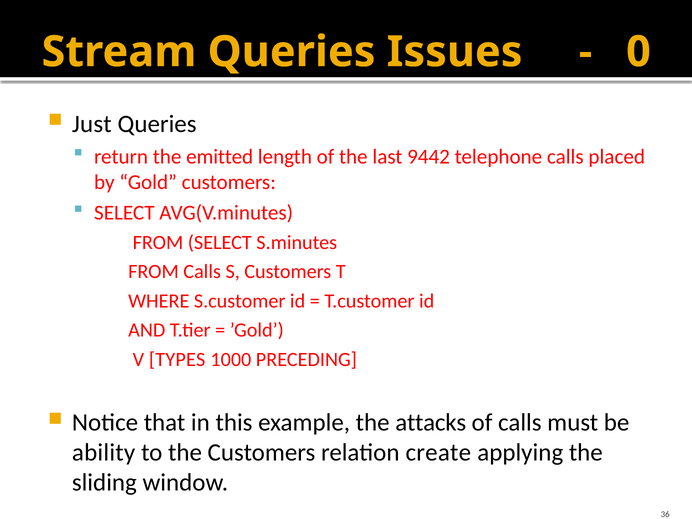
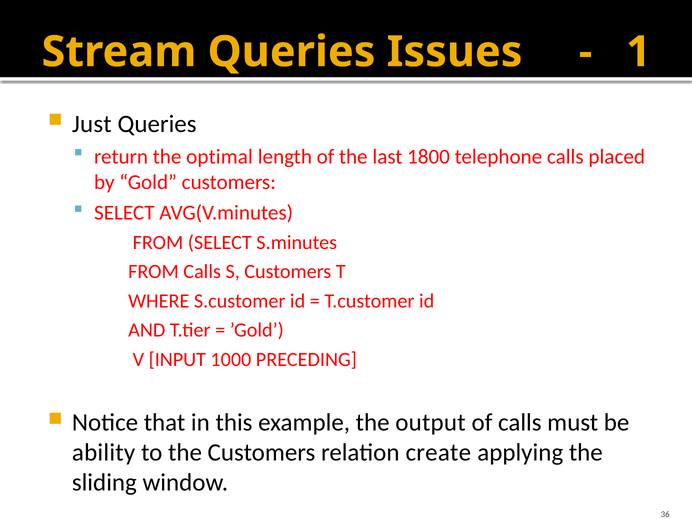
0: 0 -> 1 (638, 52)
emitted: emitted -> optimal (220, 157)
9442: 9442 -> 1800 (429, 157)
TYPES: TYPES -> INPUT (177, 359)
attacks: attacks -> output (430, 423)
